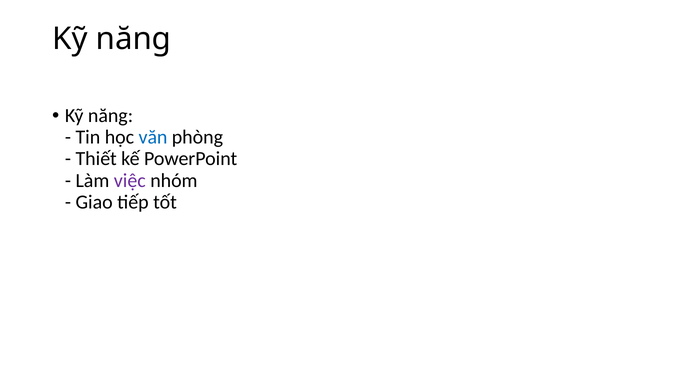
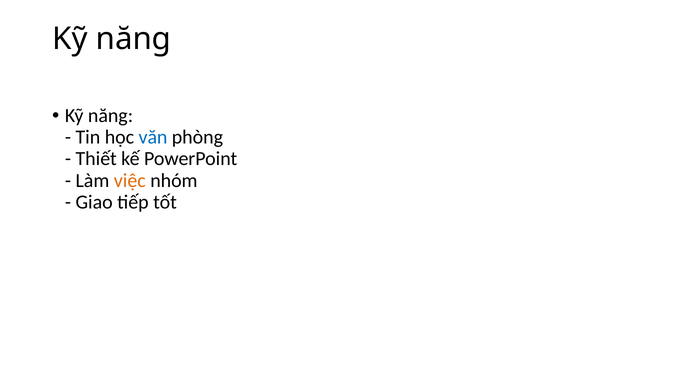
việc colour: purple -> orange (130, 180)
